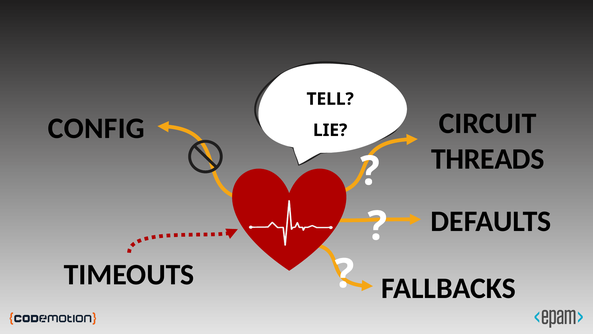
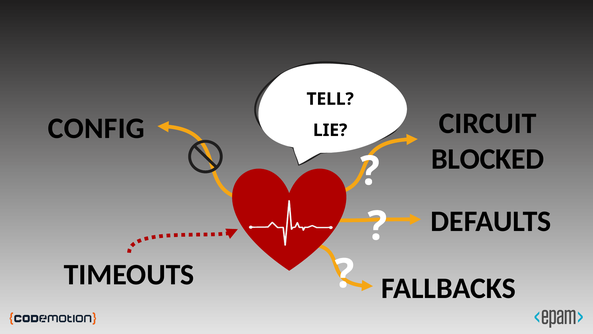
THREADS: THREADS -> BLOCKED (488, 159)
